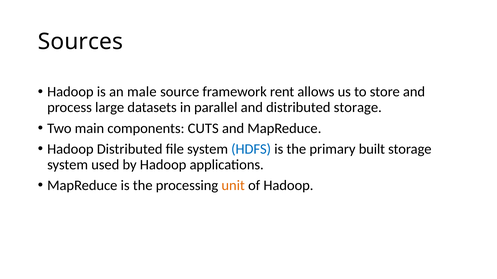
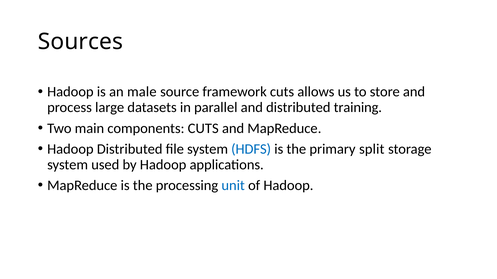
framework rent: rent -> cuts (282, 92)
distributed storage: storage -> training (358, 108)
built: built -> split (372, 149)
unit colour: orange -> blue (233, 186)
